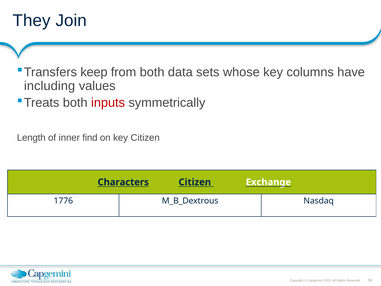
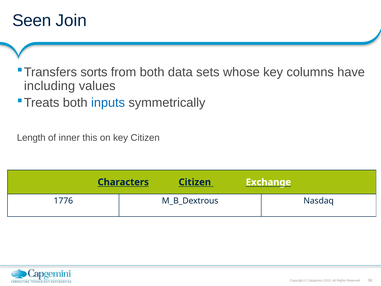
They: They -> Seen (32, 20)
keep: keep -> sorts (94, 72)
inputs colour: red -> blue (108, 103)
find: find -> this (90, 137)
